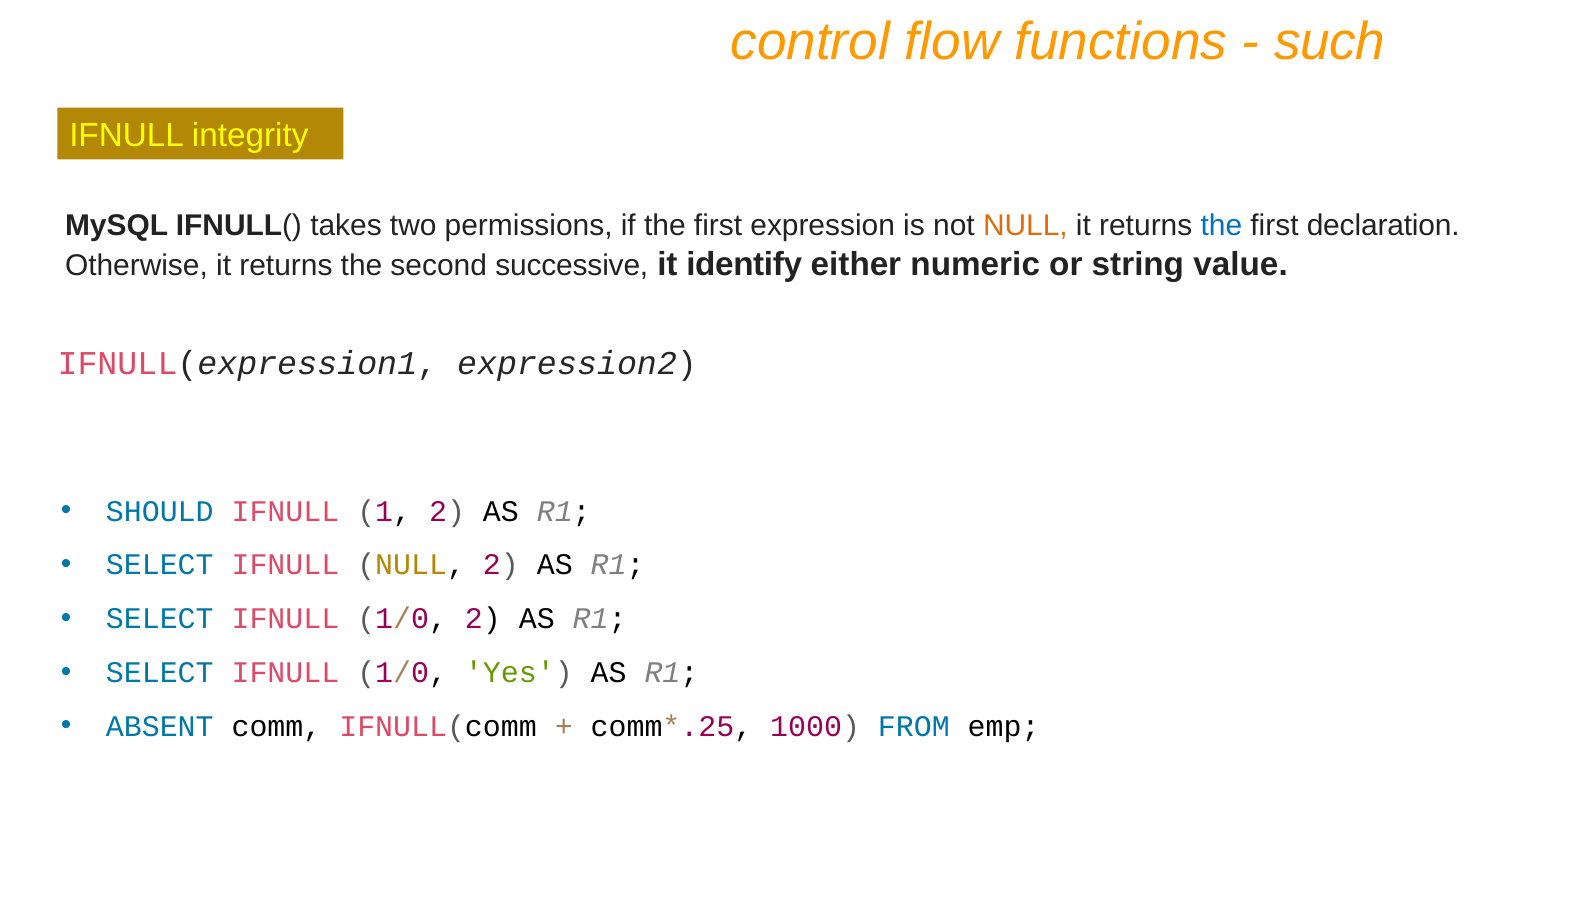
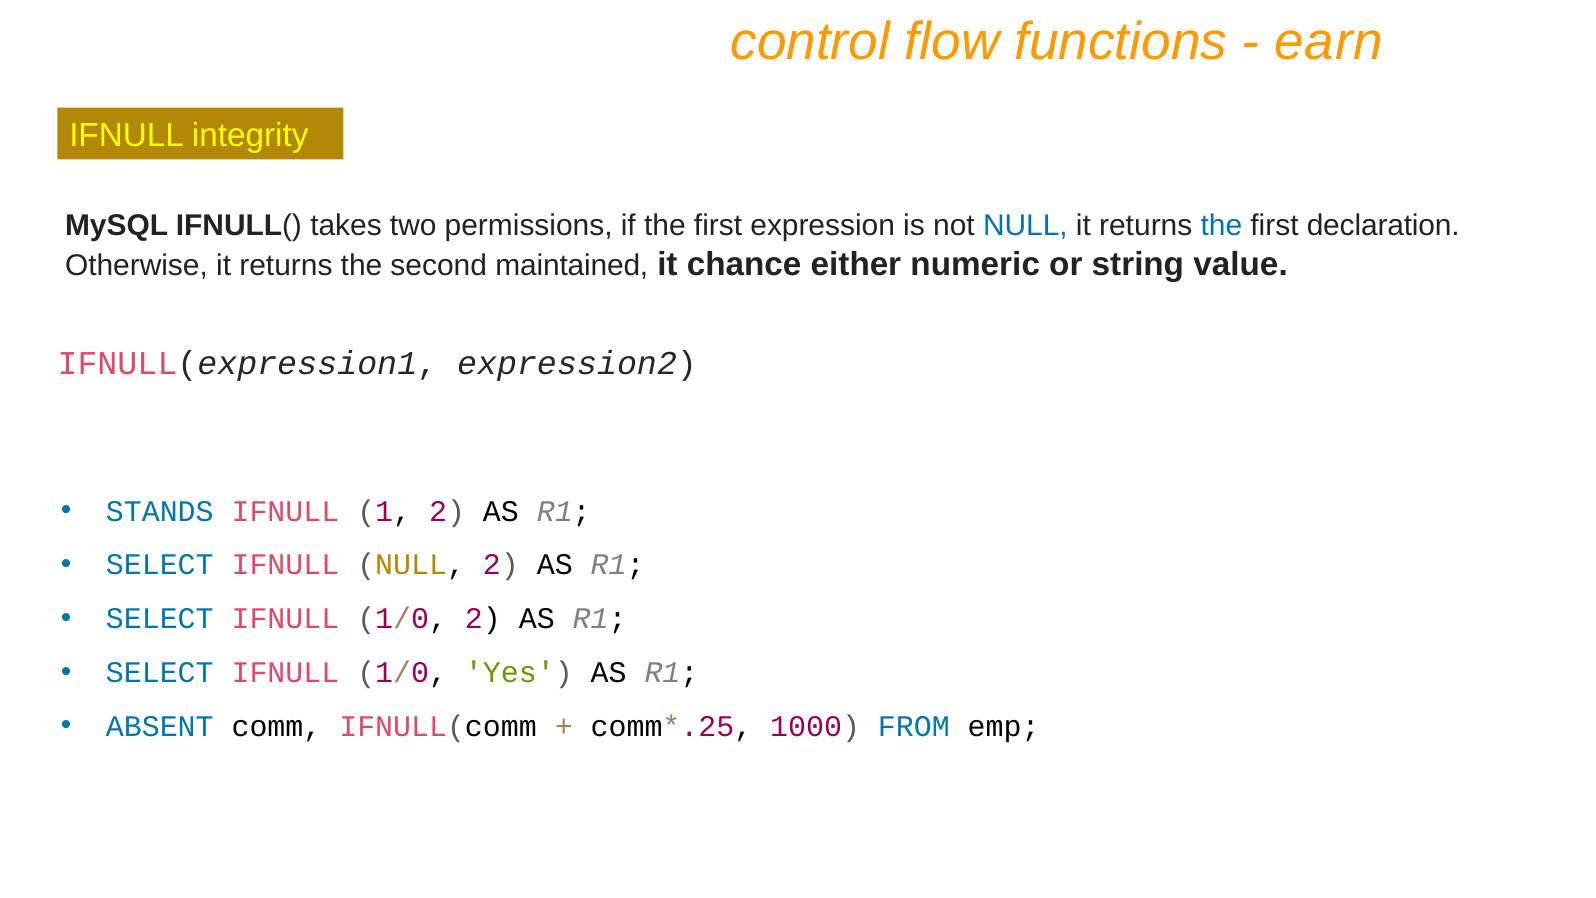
such: such -> earn (1329, 42)
NULL colour: orange -> blue (1025, 226)
successive: successive -> maintained (572, 265)
identify: identify -> chance (744, 264)
SHOULD: SHOULD -> STANDS (160, 511)
